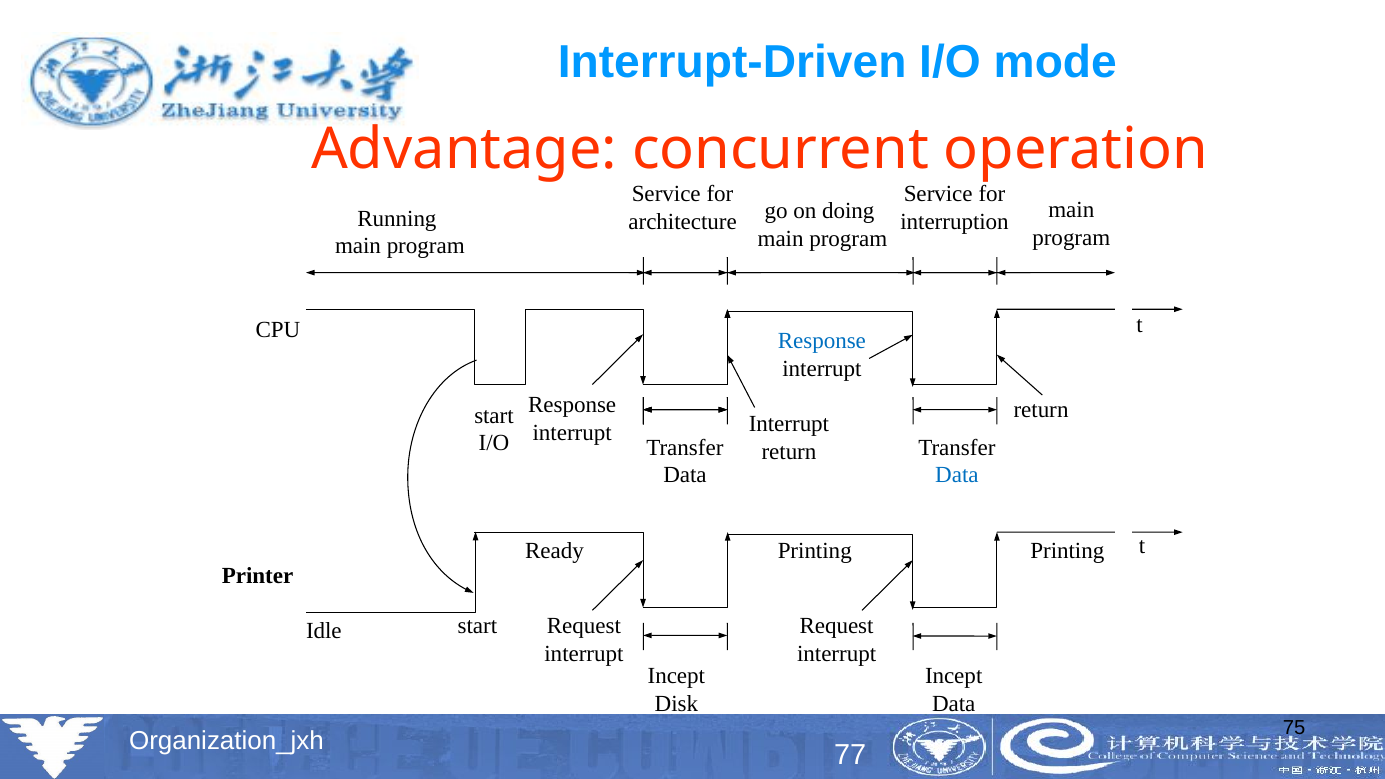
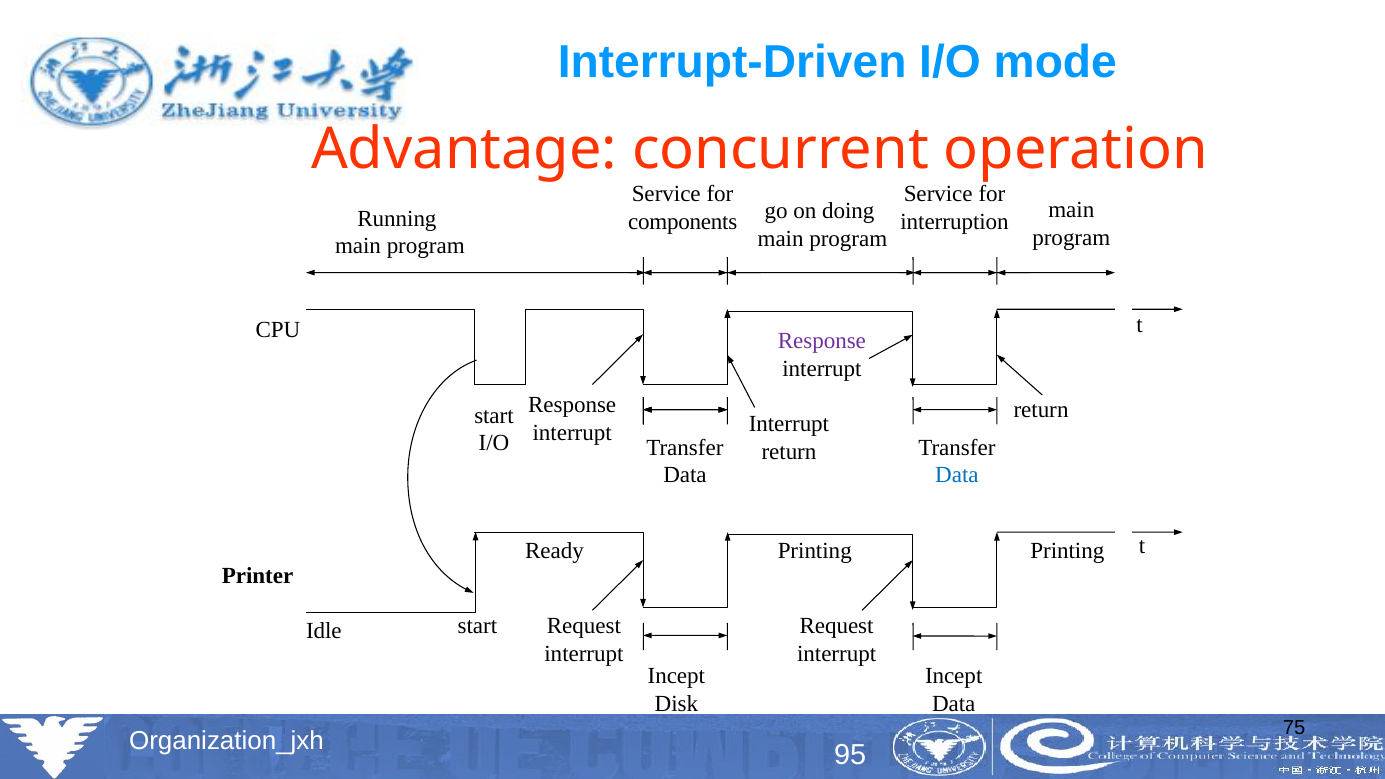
architecture: architecture -> components (683, 222)
Response colour: blue -> purple (822, 341)
77: 77 -> 95 (850, 755)
